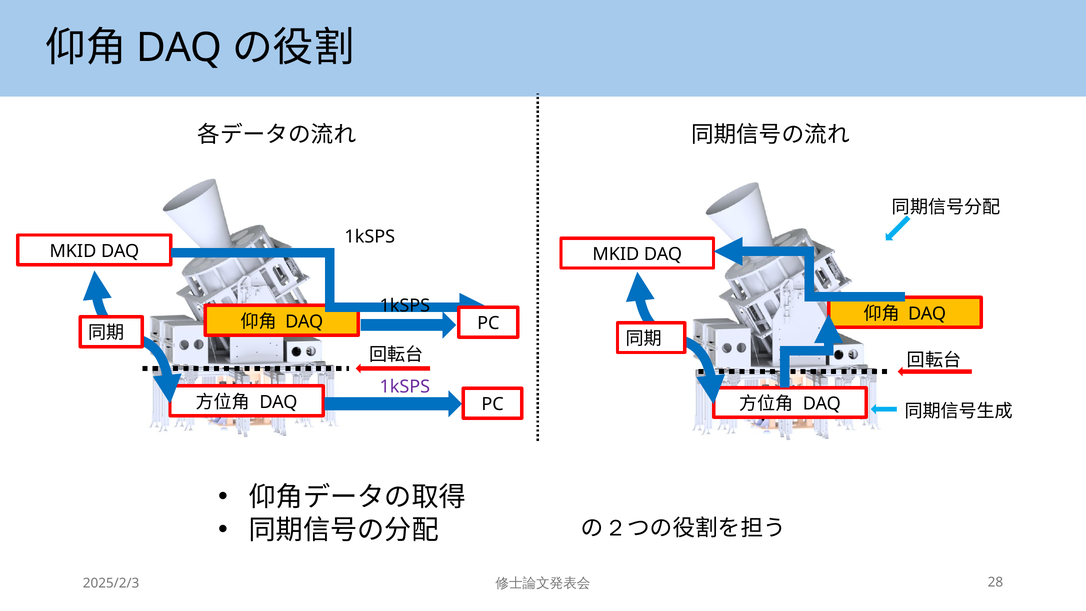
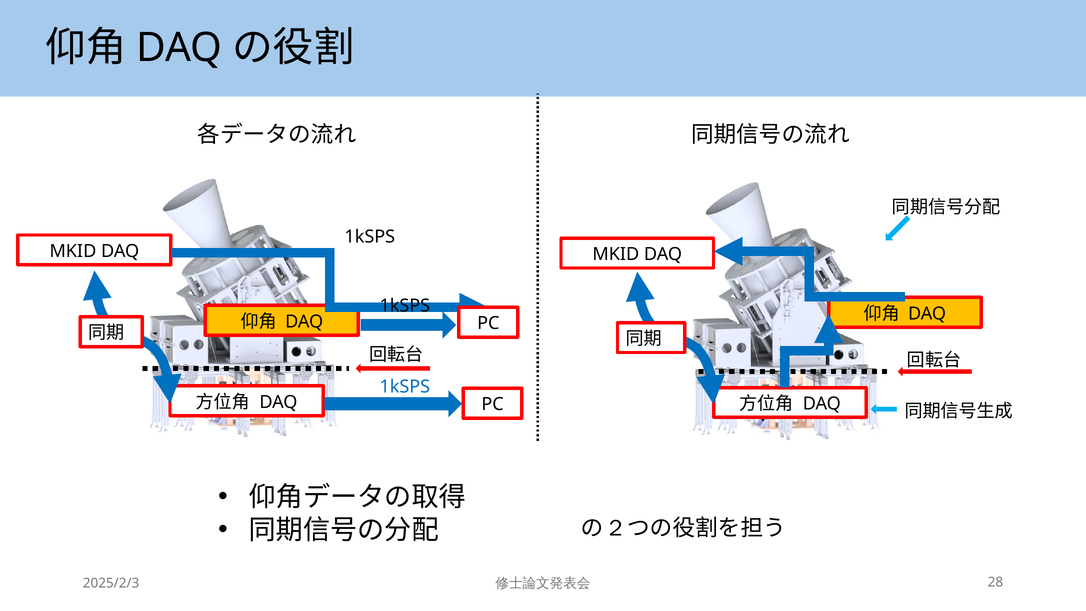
1kSPS colour: purple -> blue (405, 387)
